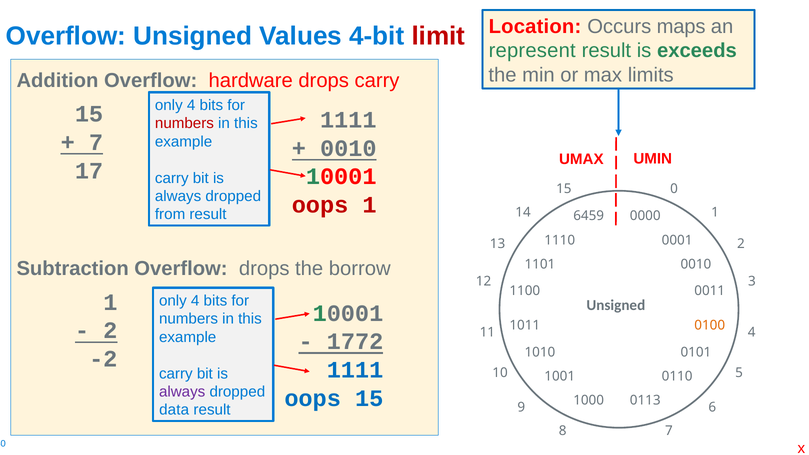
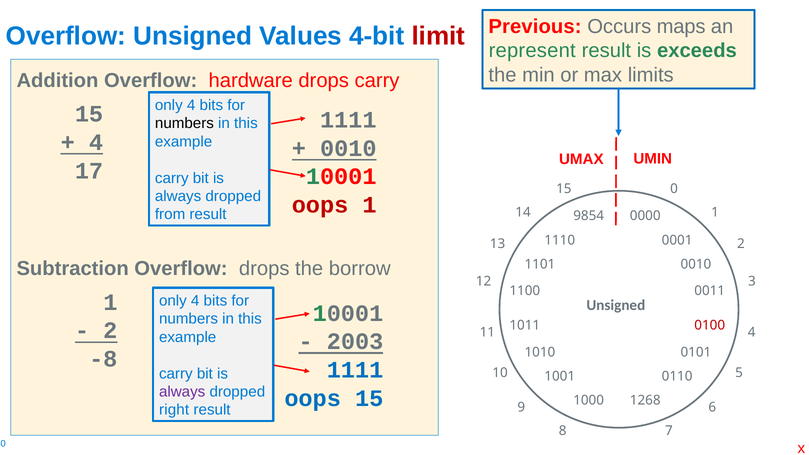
Location: Location -> Previous (535, 26)
numbers colour: red -> black (184, 124)
7: 7 -> 4 (96, 142)
6459: 6459 -> 9854 (589, 216)
0100 colour: orange -> red (710, 325)
1772: 1772 -> 2003 (355, 342)
-2: -2 -> -8 (103, 359)
0113: 0113 -> 1268 (645, 400)
data: data -> right (174, 410)
